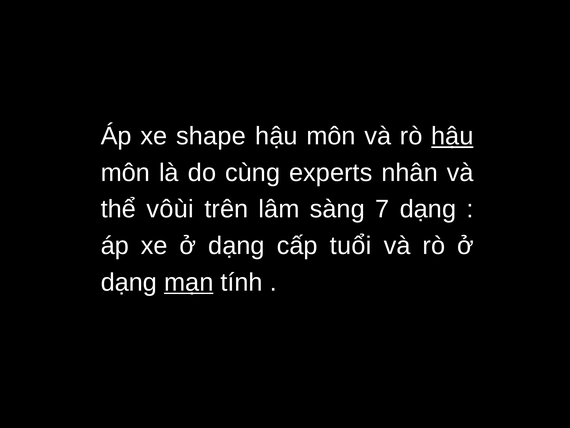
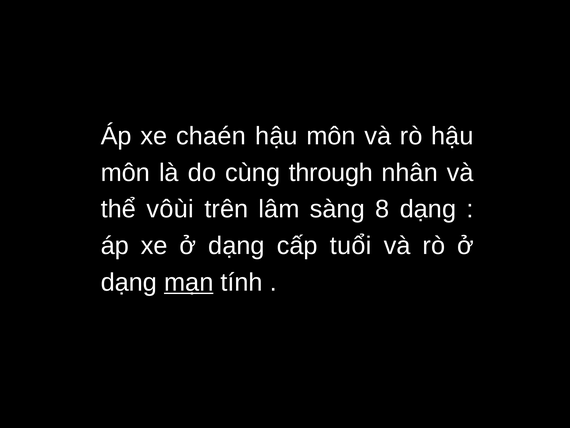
shape: shape -> chaén (211, 136)
hậu underline: present -> none (452, 136)
experts: experts -> through (331, 173)
7: 7 -> 8 (382, 209)
